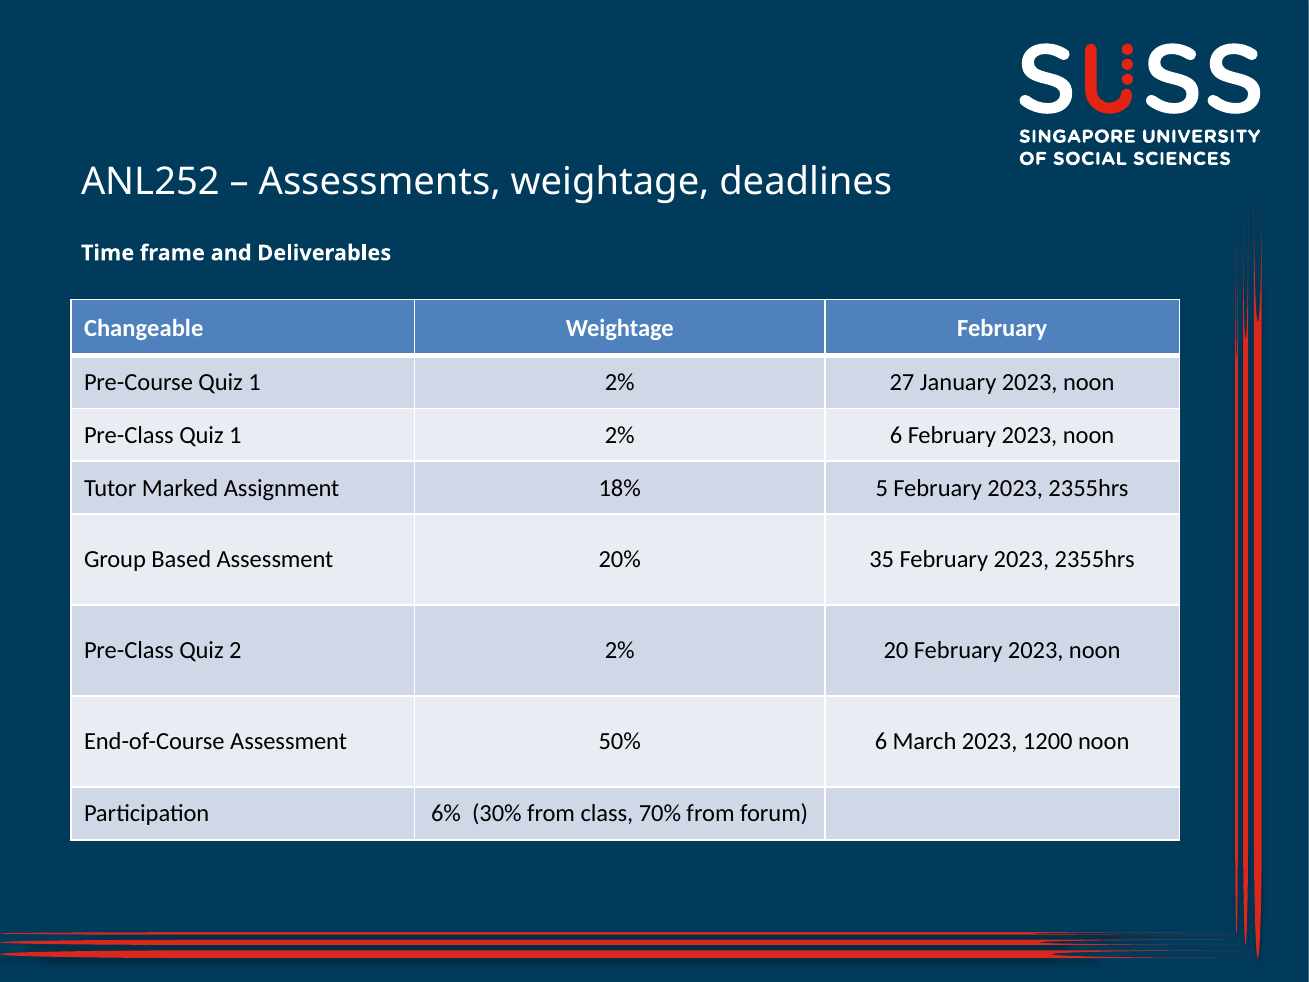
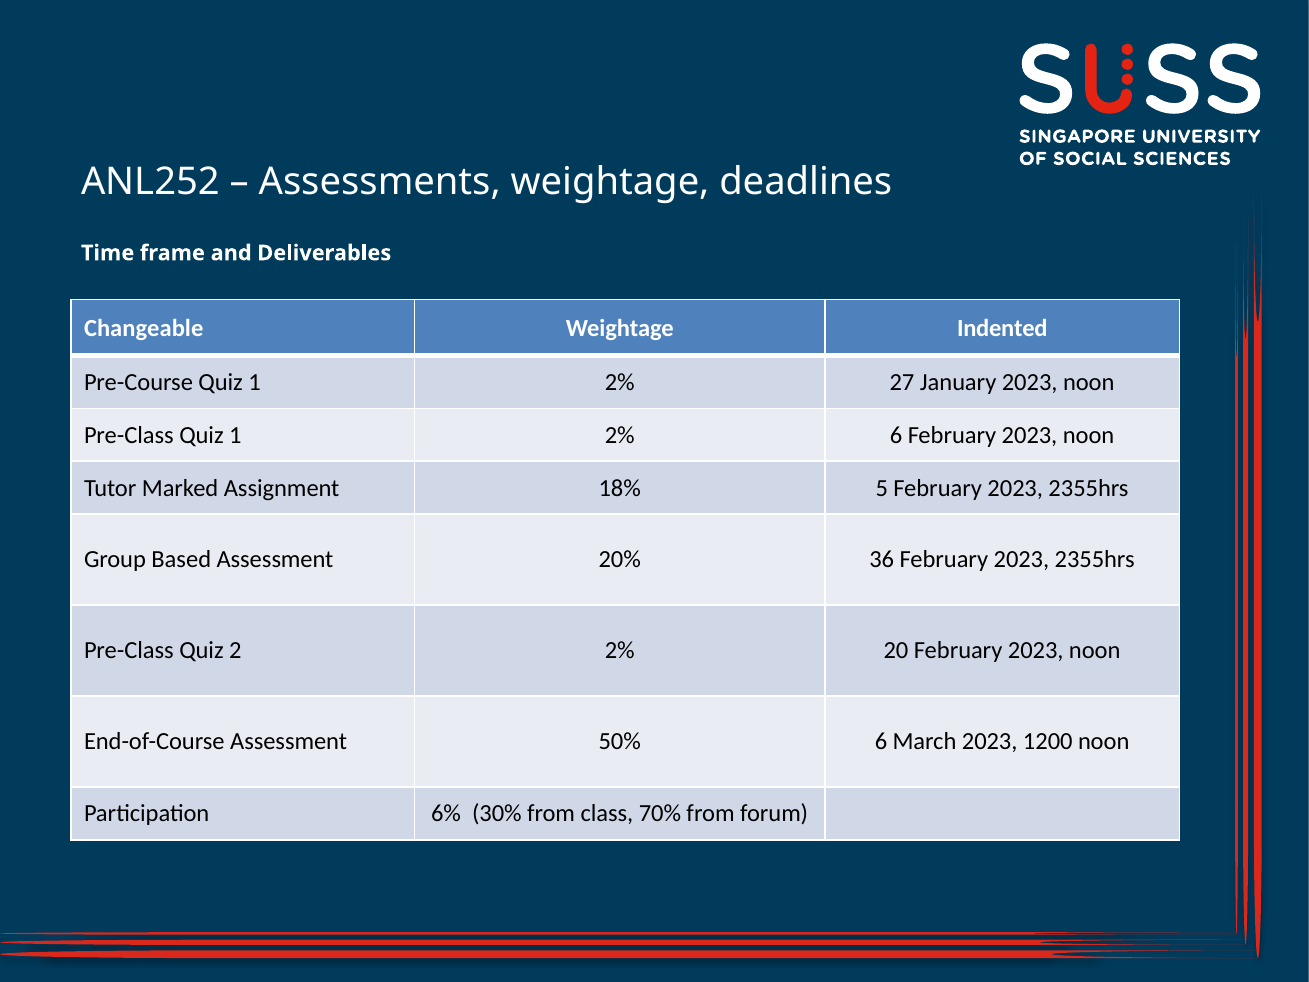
Weightage February: February -> Indented (1002, 328)
35: 35 -> 36 (882, 560)
